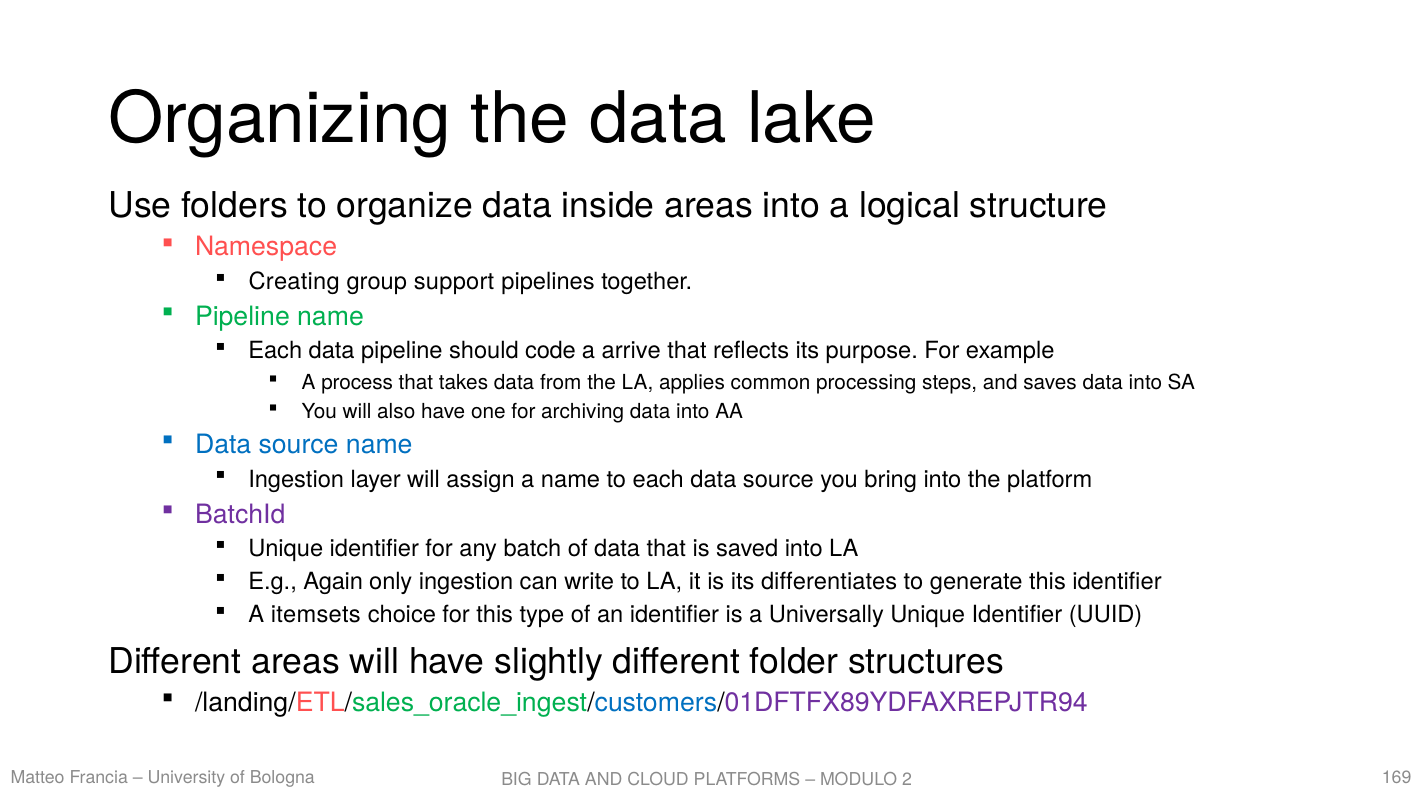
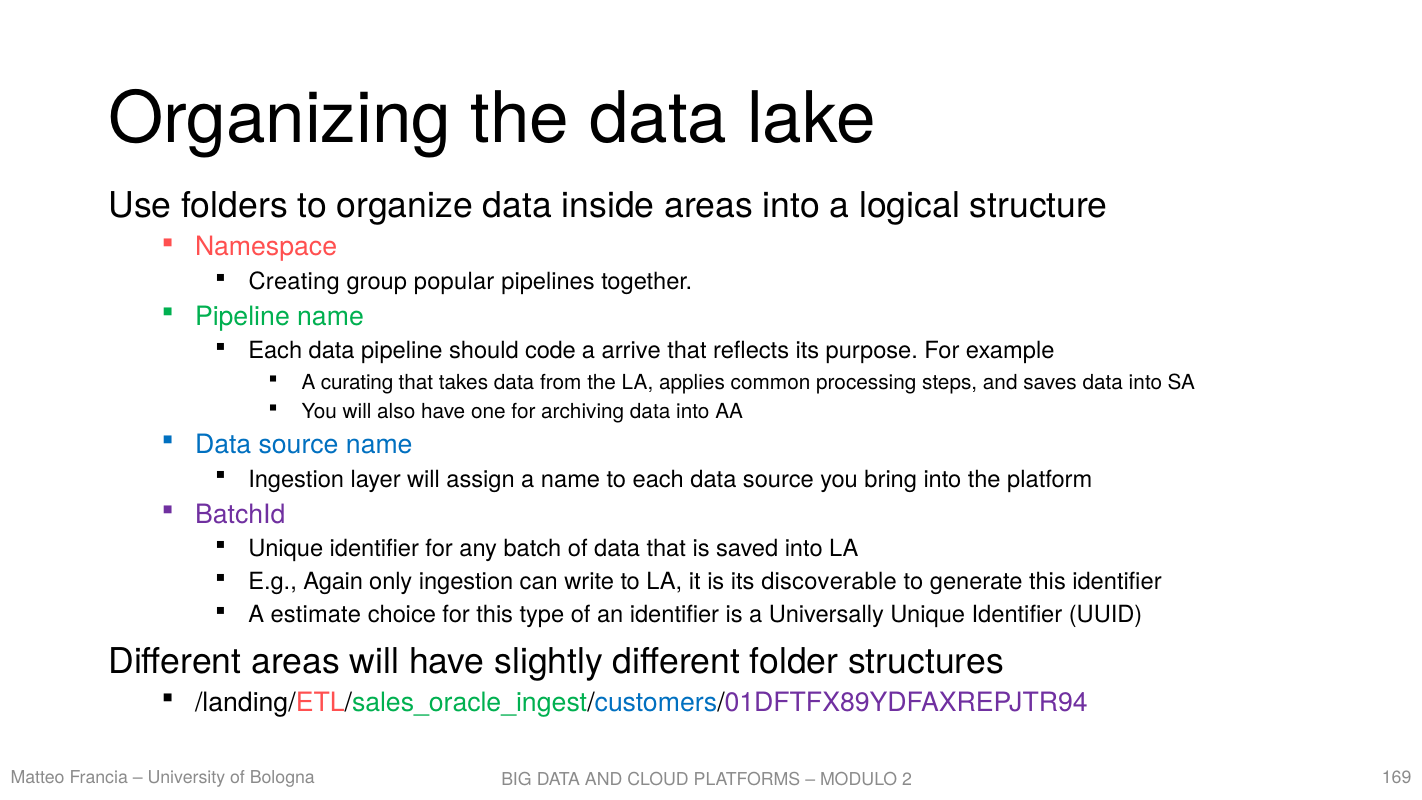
support: support -> popular (454, 282)
process: process -> curating (357, 382)
differentiates: differentiates -> discoverable (829, 582)
itemsets: itemsets -> estimate (316, 615)
